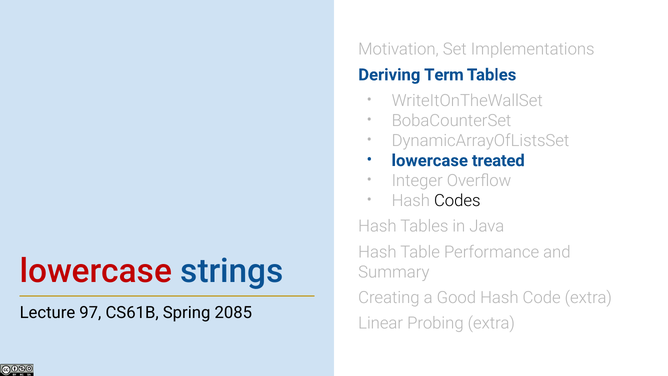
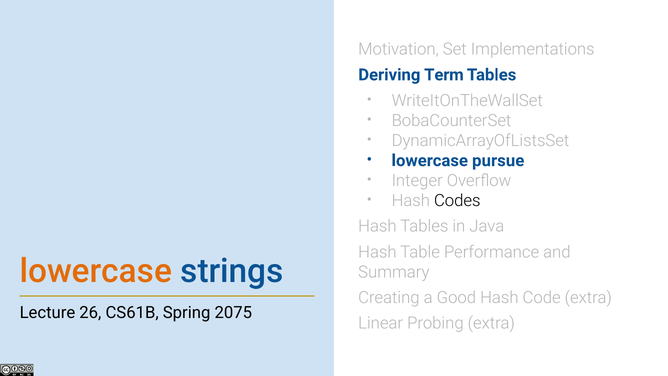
treated: treated -> pursue (498, 161)
lowercase colour: red -> orange (96, 271)
97: 97 -> 26 (90, 313)
2085: 2085 -> 2075 (233, 313)
